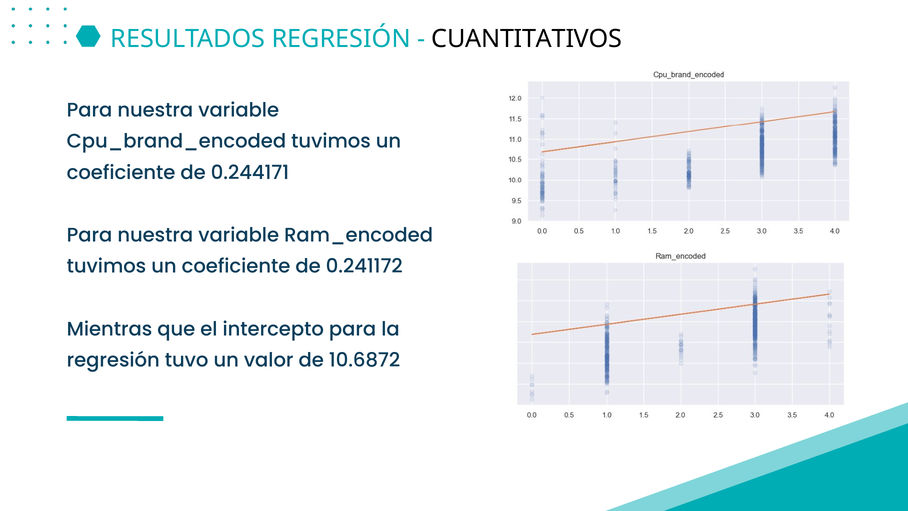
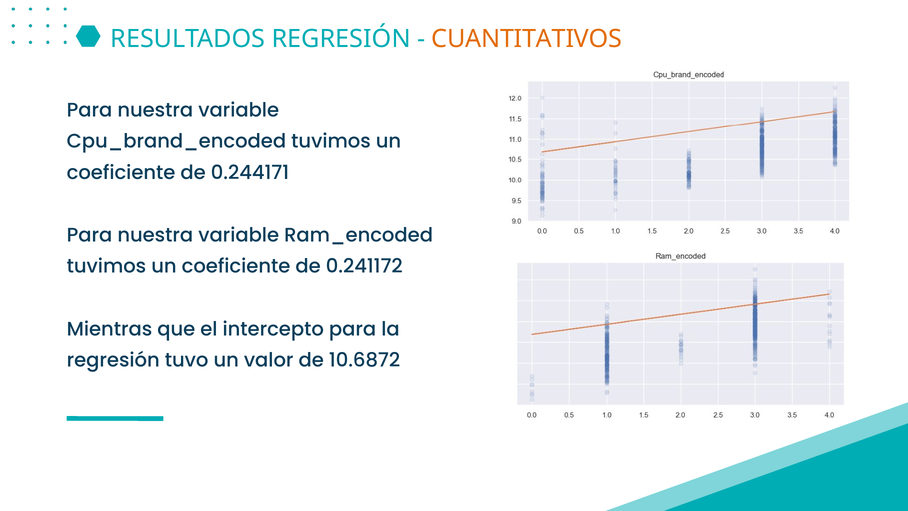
CUANTITATIVOS colour: black -> orange (527, 39)
